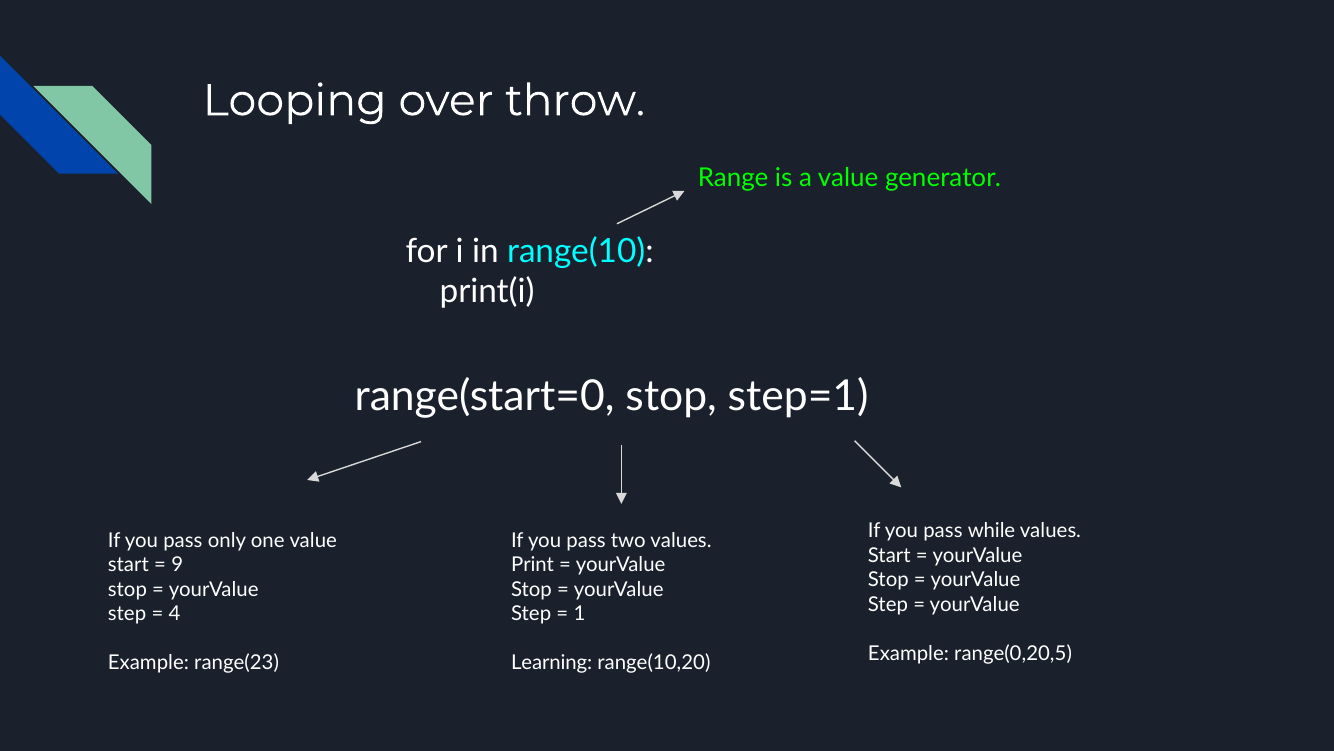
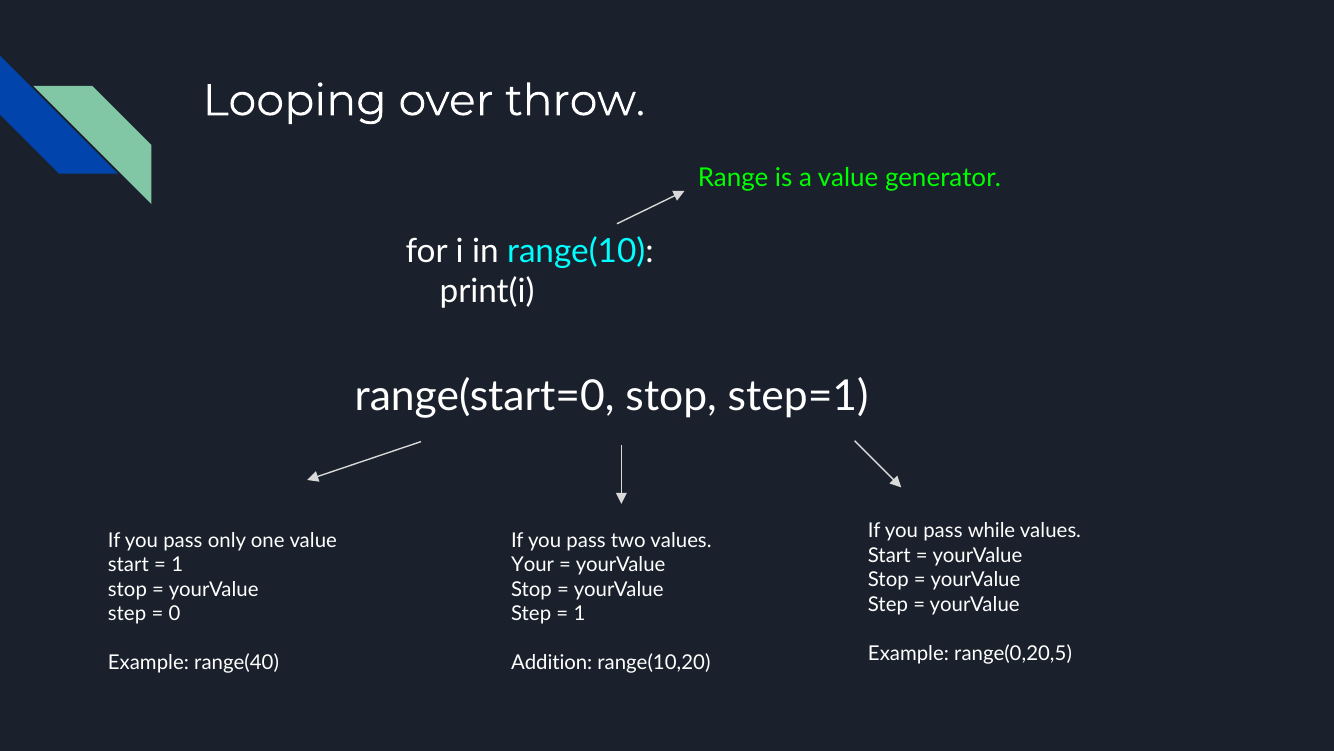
9: 9 -> 1 (177, 564)
Print: Print -> Your (533, 564)
4: 4 -> 0 (175, 613)
range(23: range(23 -> range(40 (237, 662)
Learning: Learning -> Addition (552, 662)
